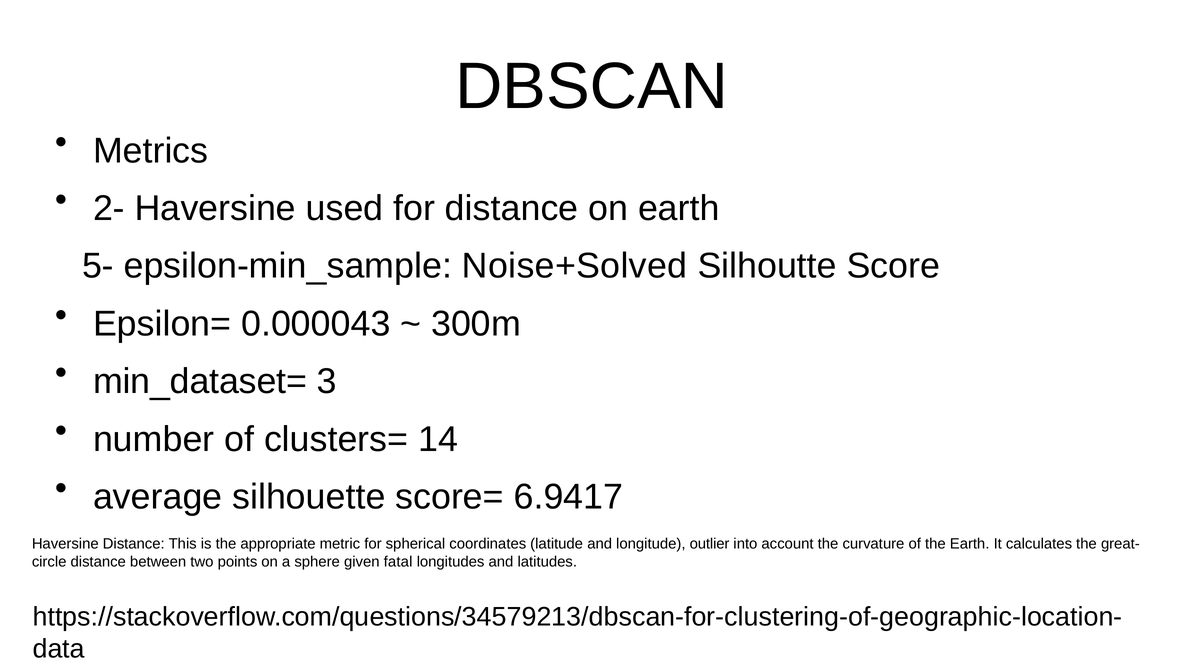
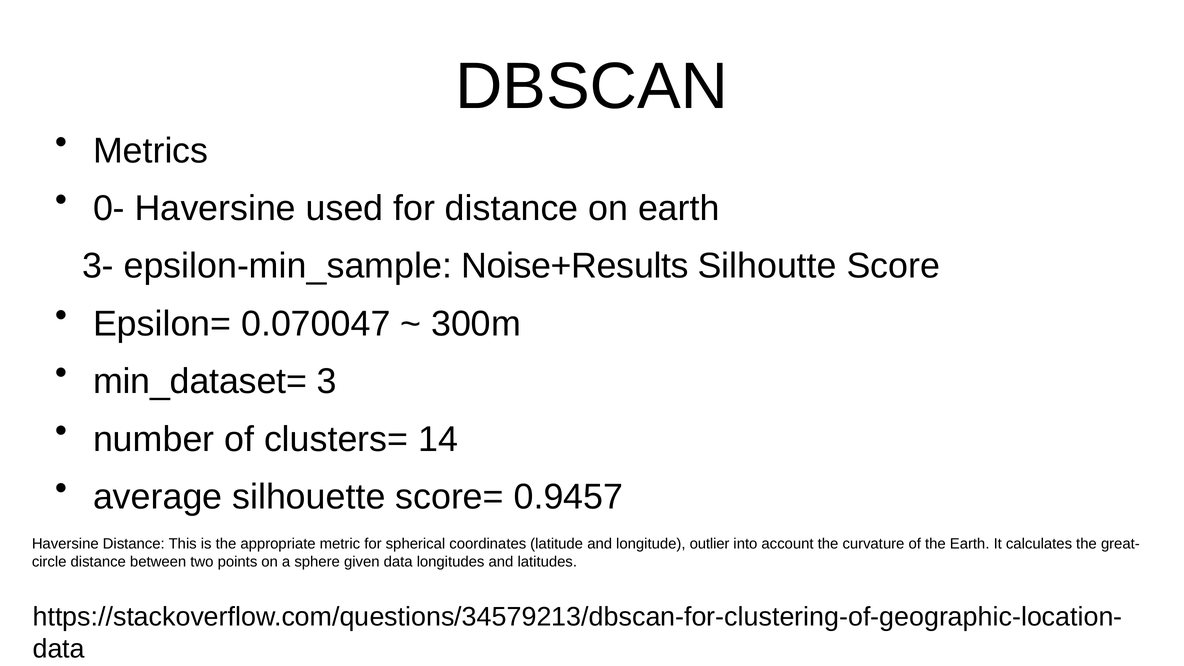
2-: 2- -> 0- (109, 209)
5-: 5- -> 3- (98, 266)
Noise+Solved: Noise+Solved -> Noise+Results (575, 266)
0.000043: 0.000043 -> 0.070047 (316, 324)
6.9417: 6.9417 -> 0.9457 (568, 497)
given fatal: fatal -> data (398, 562)
